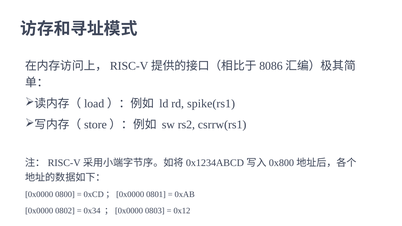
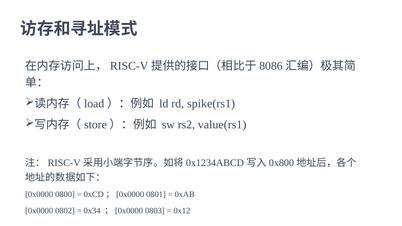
csrrw(rs1: csrrw(rs1 -> value(rs1 (222, 125)
